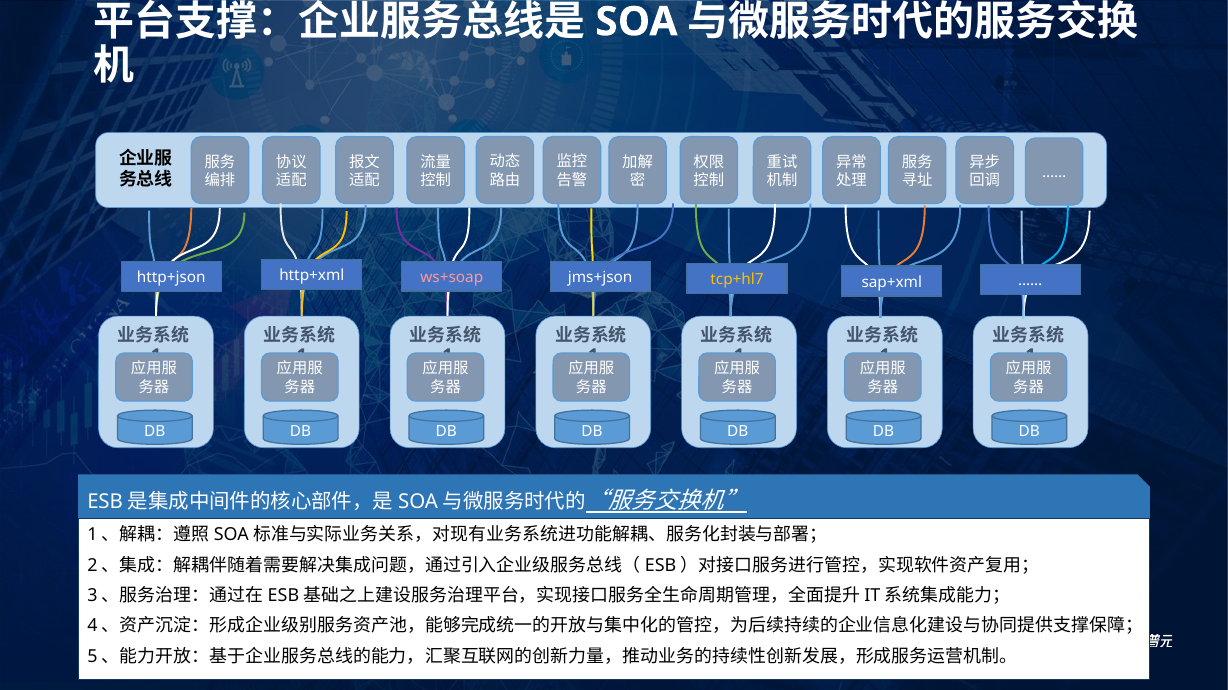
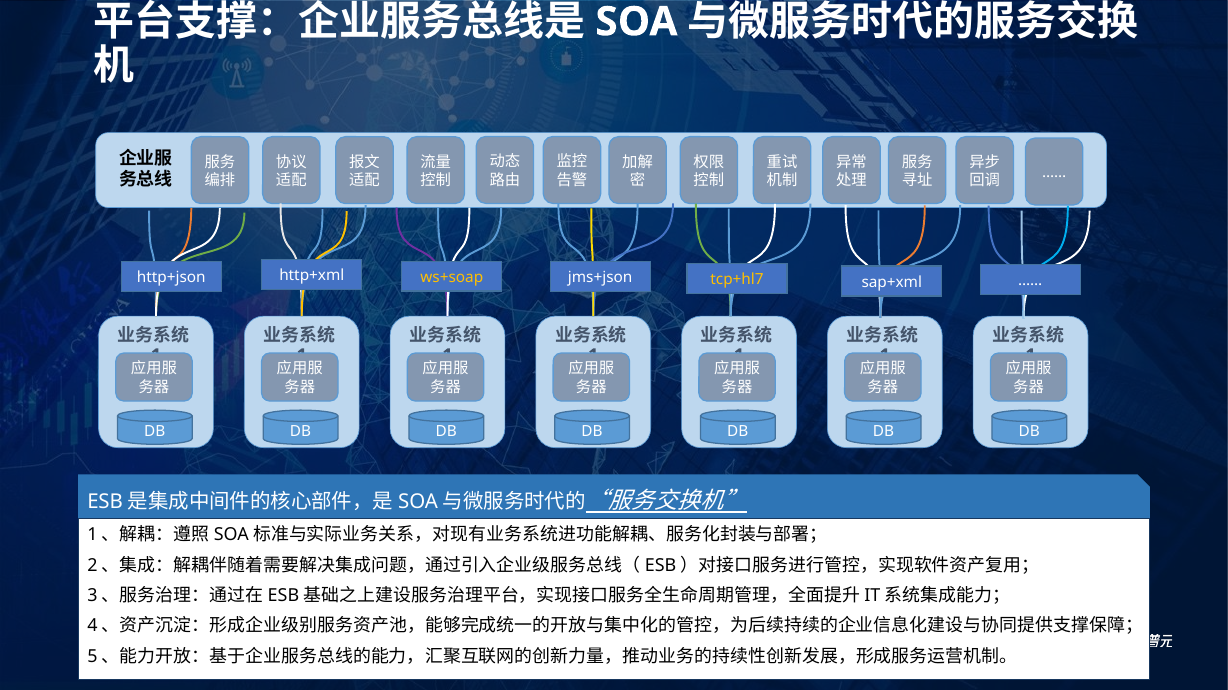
ws+soap colour: pink -> yellow (452, 278)
